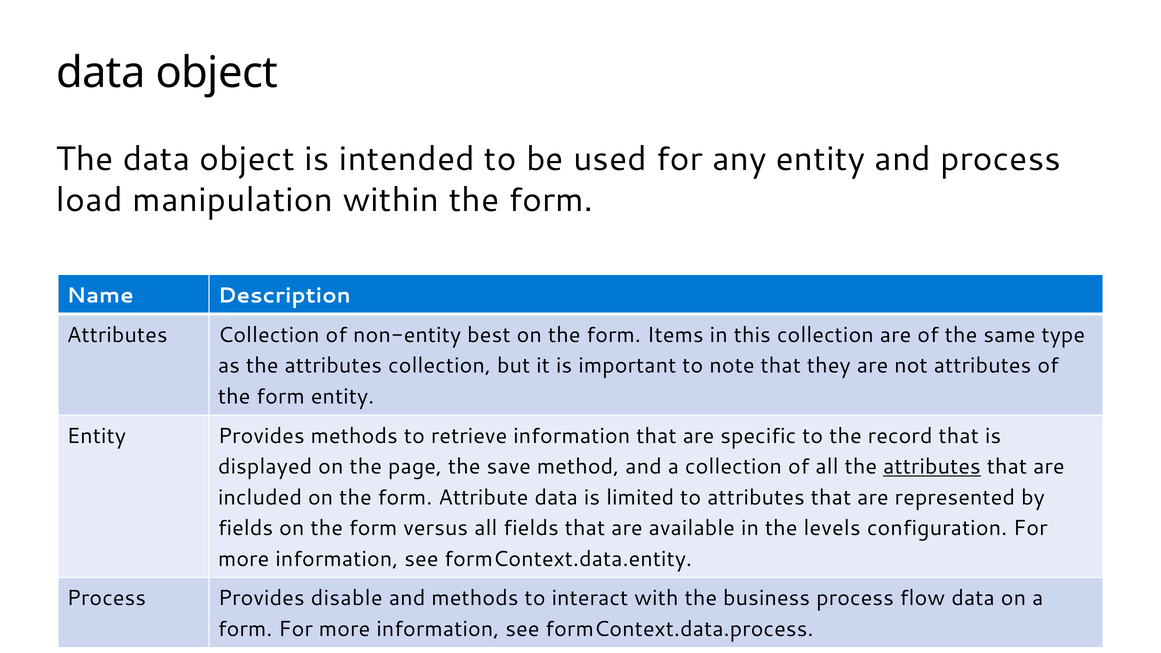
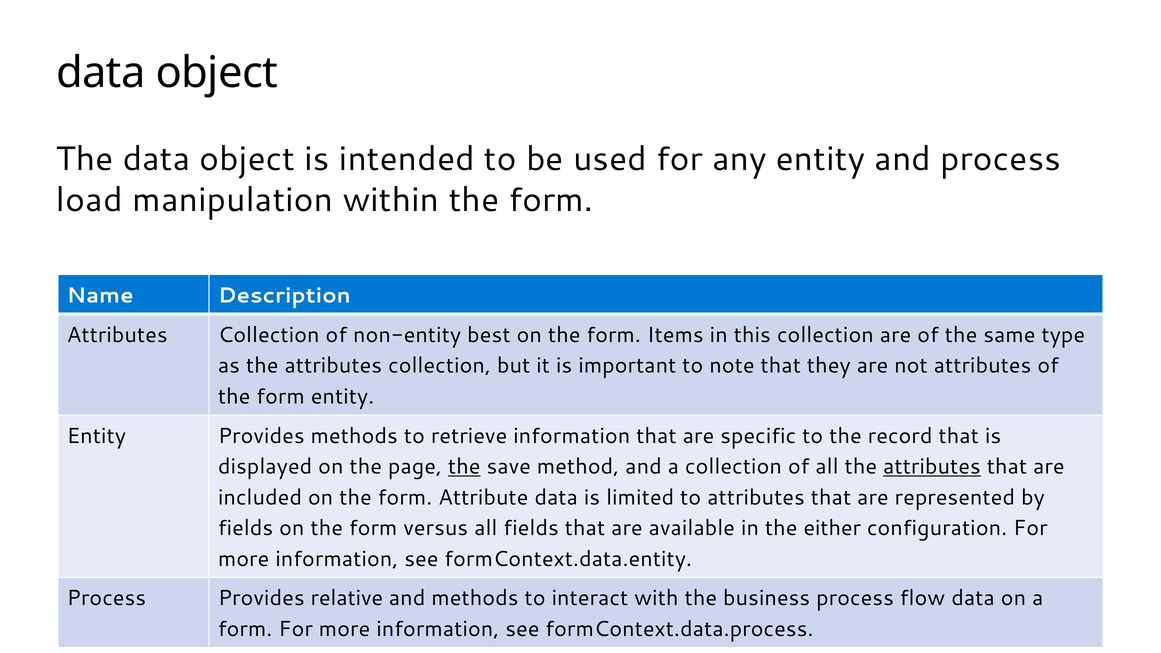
the underline: none -> present (464, 467)
levels: levels -> either (832, 528)
disable: disable -> relative (347, 598)
